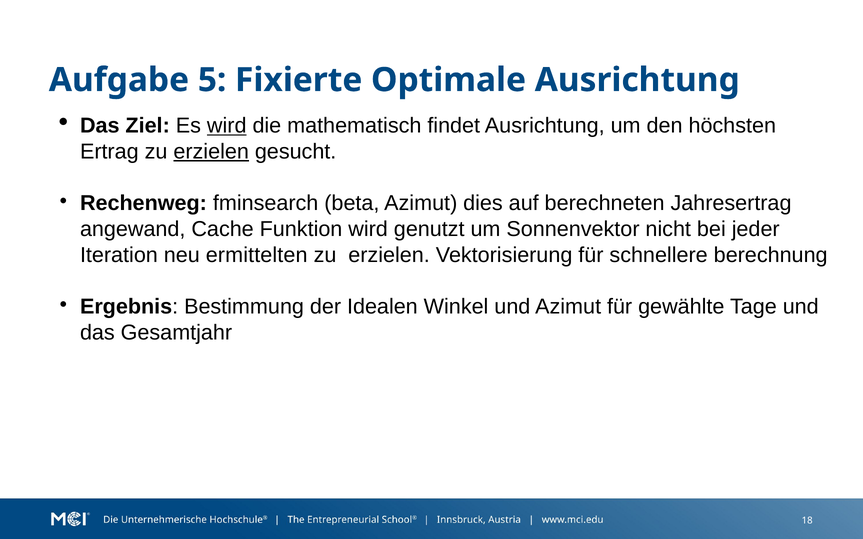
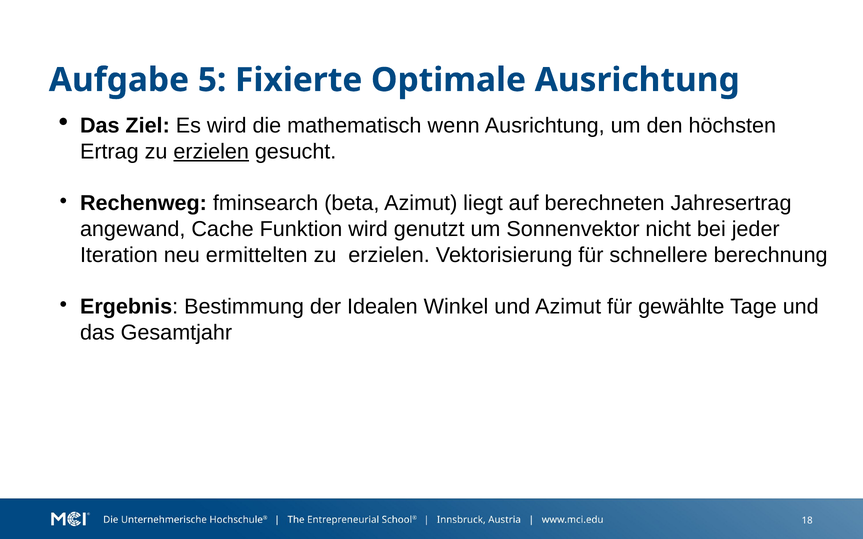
wird underline: present -> none (227, 126)
findet: findet -> wenn (454, 126)
dies: dies -> liegt (483, 203)
